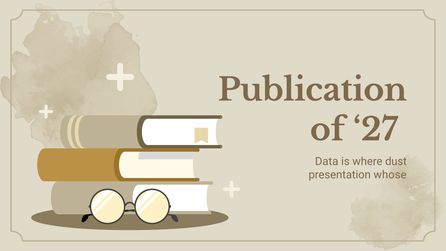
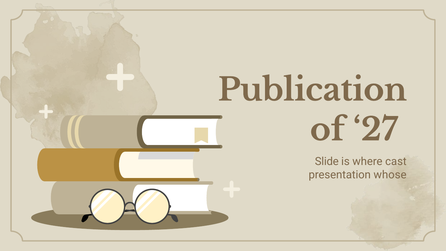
Data: Data -> Slide (327, 161)
dust: dust -> cast (396, 161)
